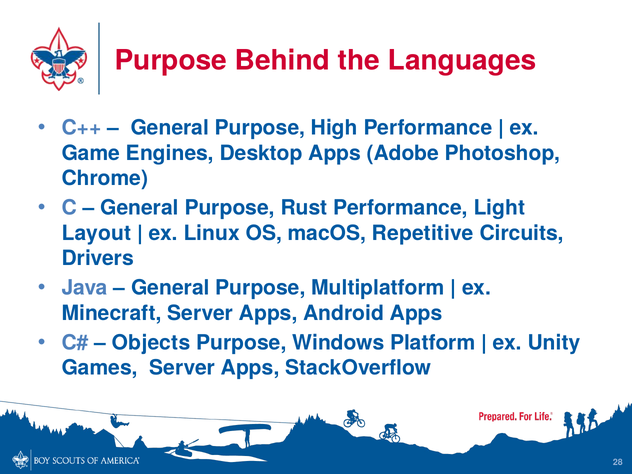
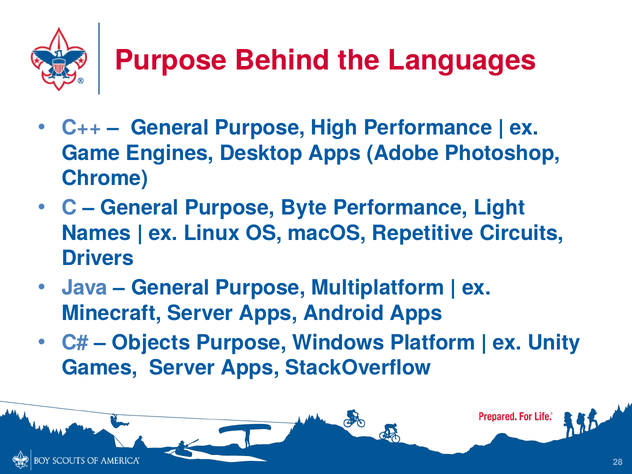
Rust: Rust -> Byte (304, 208)
Layout: Layout -> Names (96, 233)
